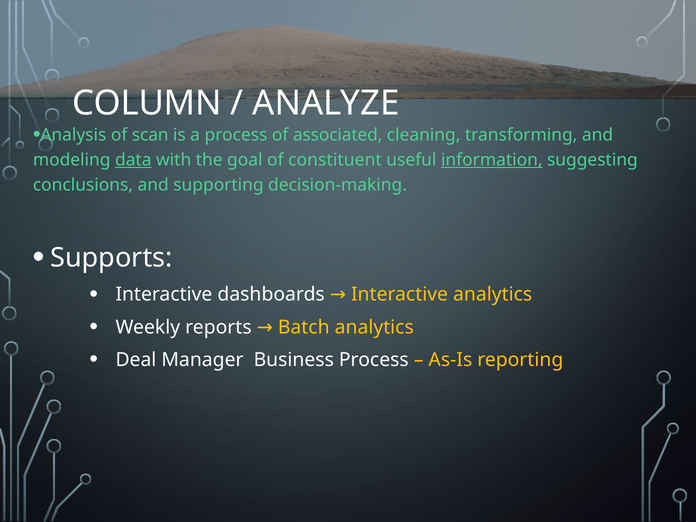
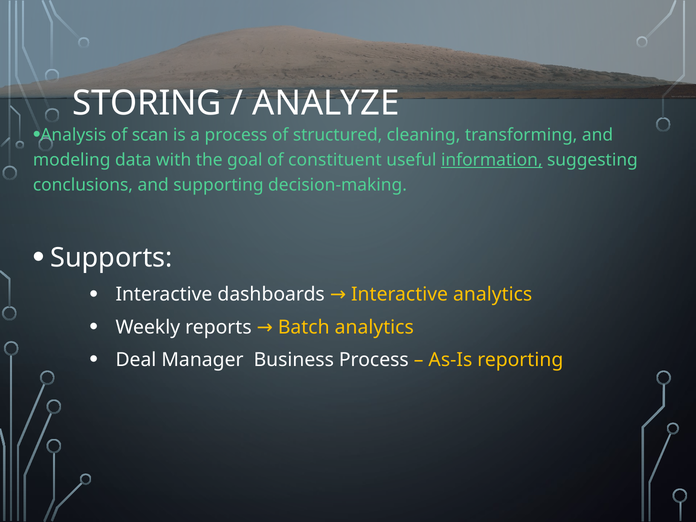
COLUMN: COLUMN -> STORING (147, 103)
associated: associated -> structured (338, 135)
data underline: present -> none (133, 160)
